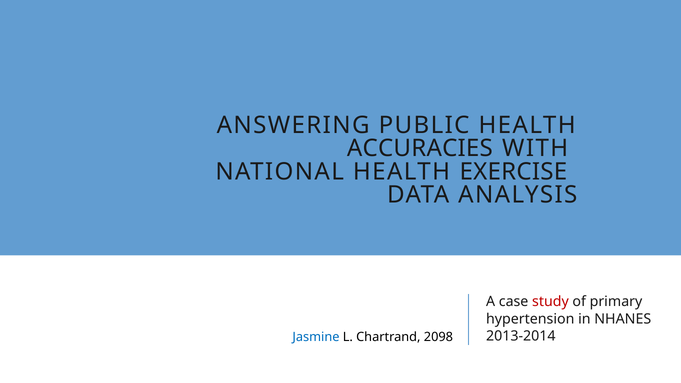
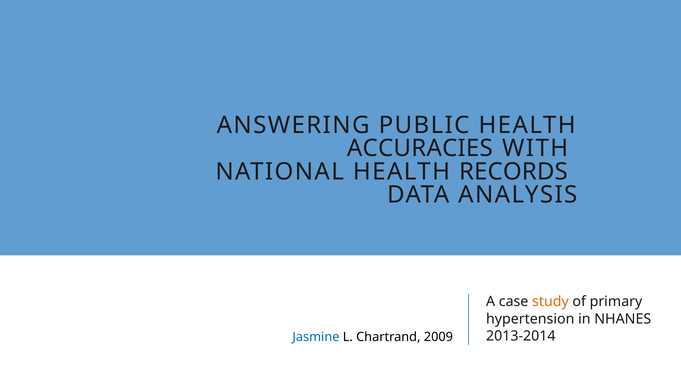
EXERCISE: EXERCISE -> RECORDS (513, 172)
study colour: red -> orange (550, 302)
2098: 2098 -> 2009 (438, 337)
